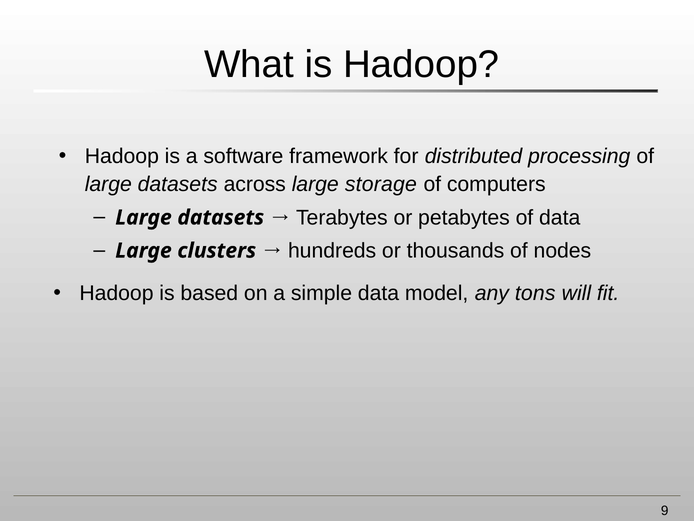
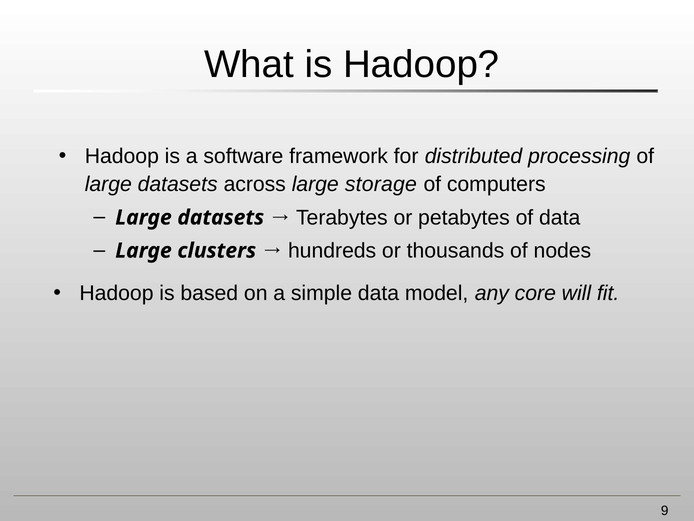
tons: tons -> core (535, 293)
